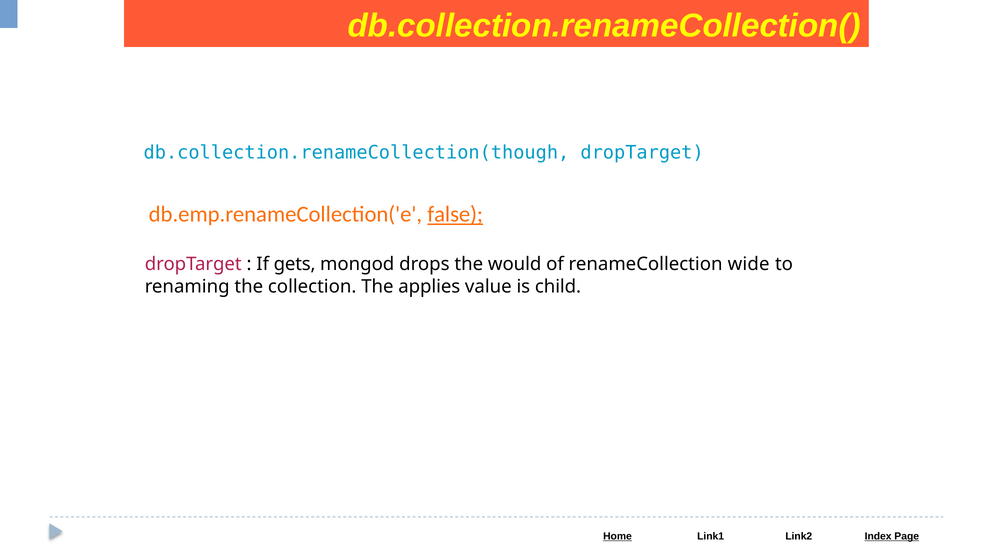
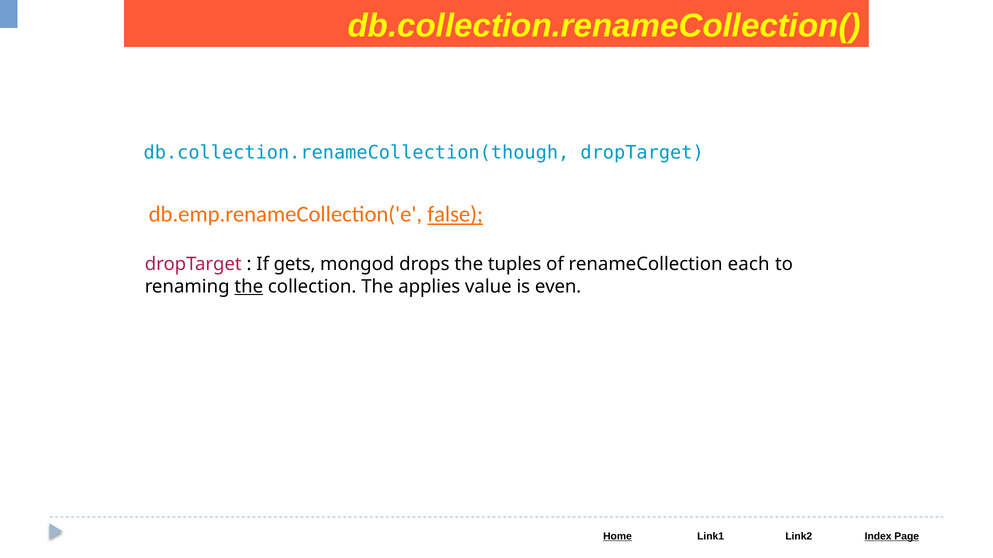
would: would -> tuples (515, 264)
wide: wide -> each (749, 264)
the underline: none -> present (249, 287)
child: child -> even (558, 287)
